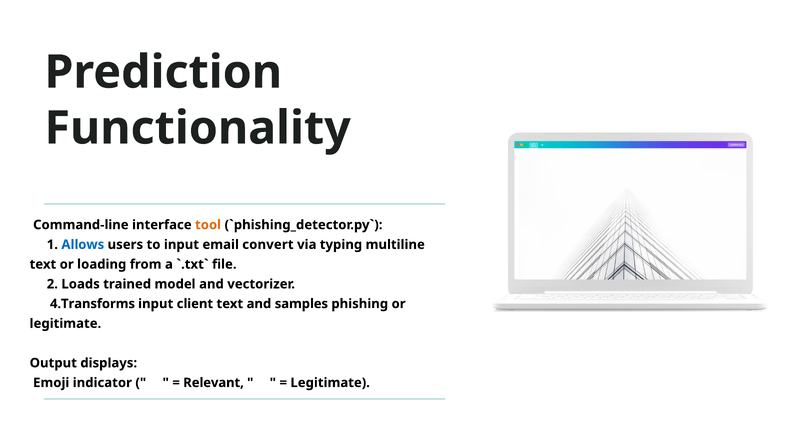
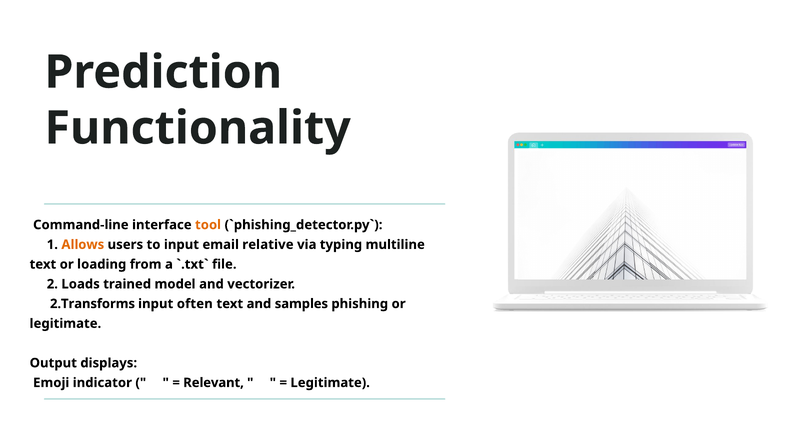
Allows colour: blue -> orange (83, 245)
convert: convert -> relative (268, 245)
4.Transforms: 4.Transforms -> 2.Transforms (93, 304)
client: client -> often (195, 304)
